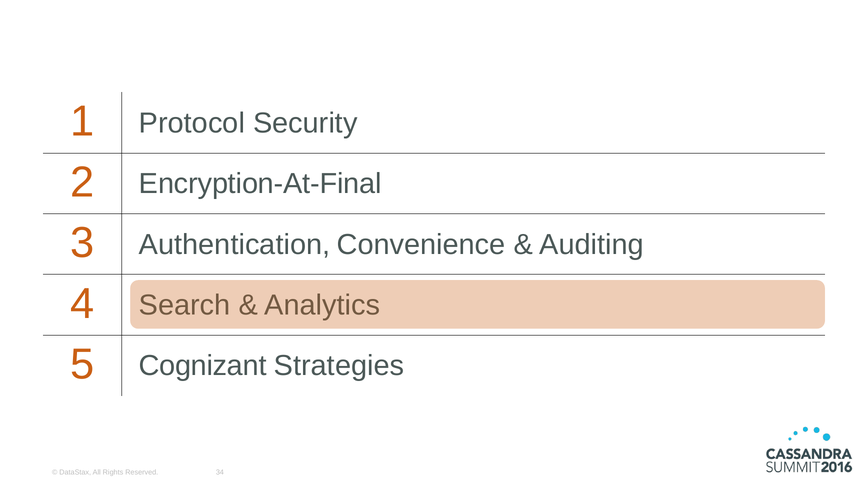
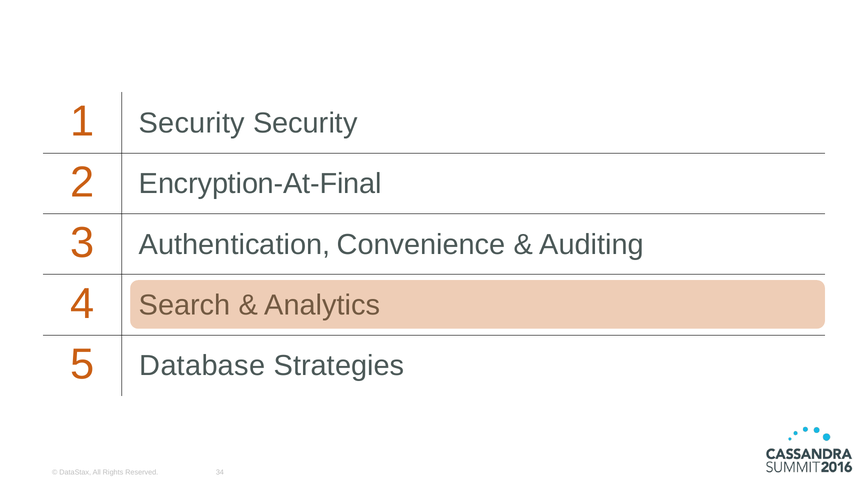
1 Protocol: Protocol -> Security (192, 123)
Cognizant: Cognizant -> Database (202, 366)
